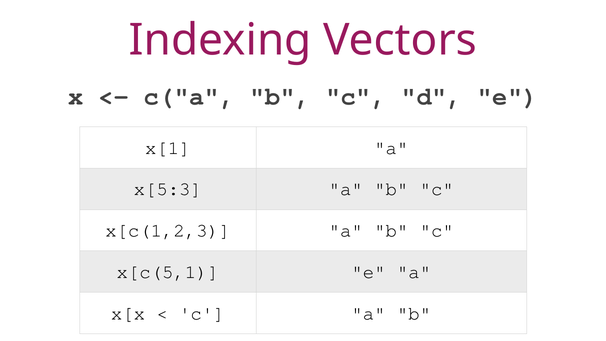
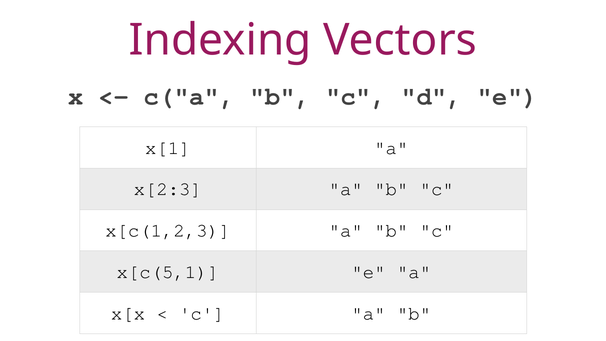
x[5:3: x[5:3 -> x[2:3 (168, 189)
